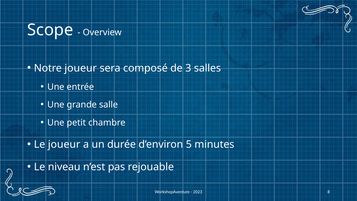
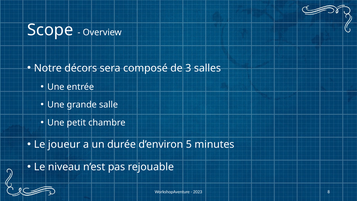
Notre joueur: joueur -> décors (81, 68)
